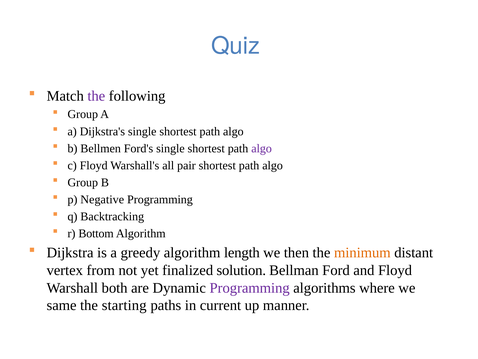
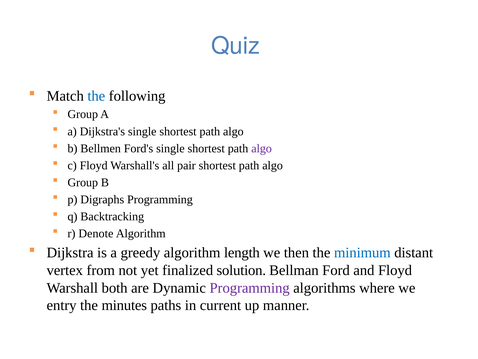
the colour: purple -> blue (96, 96)
Negative: Negative -> Digraphs (102, 199)
Bottom: Bottom -> Denote (96, 233)
minimum colour: orange -> blue (362, 252)
same: same -> entry (62, 305)
starting: starting -> minutes (124, 305)
